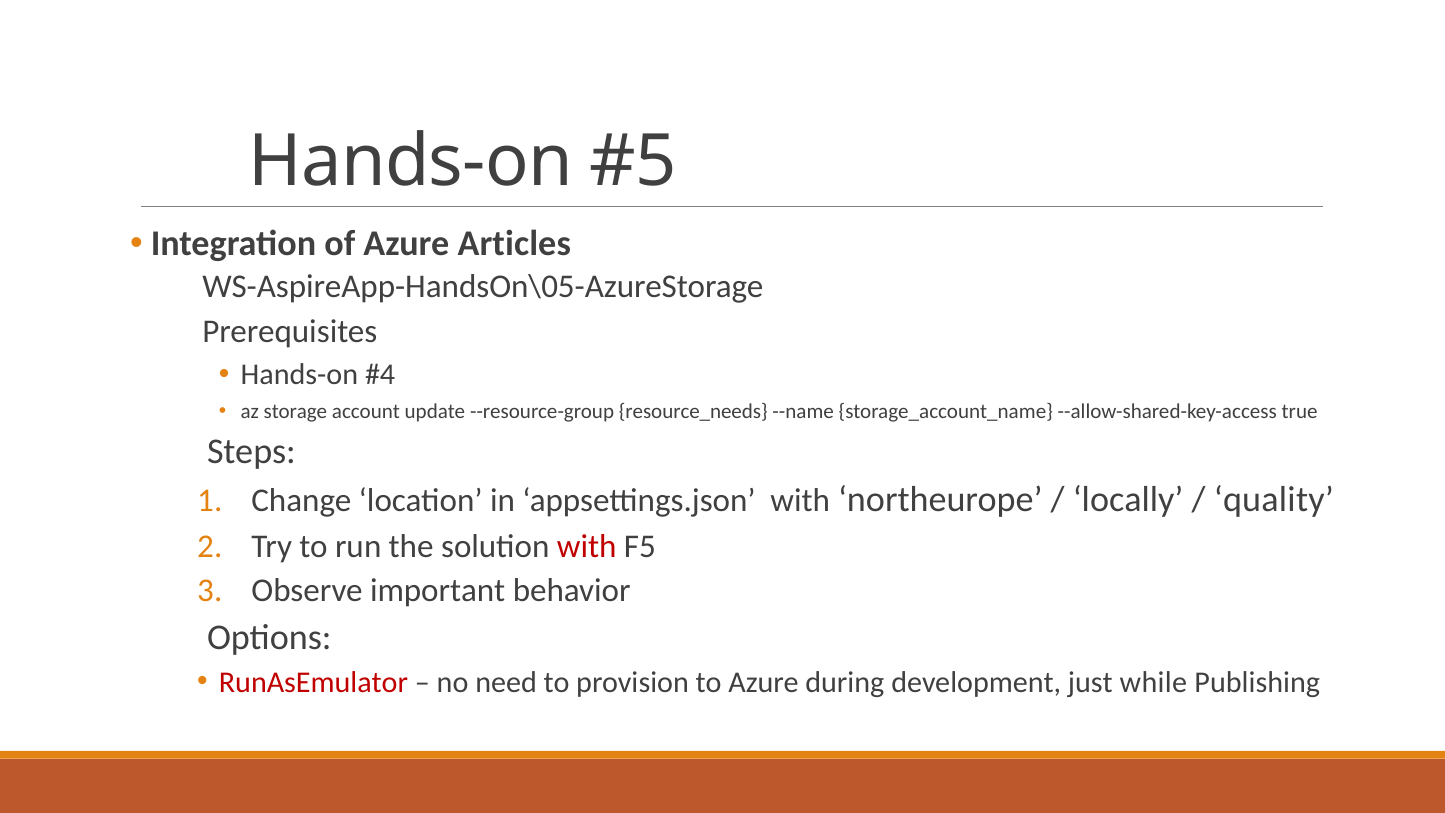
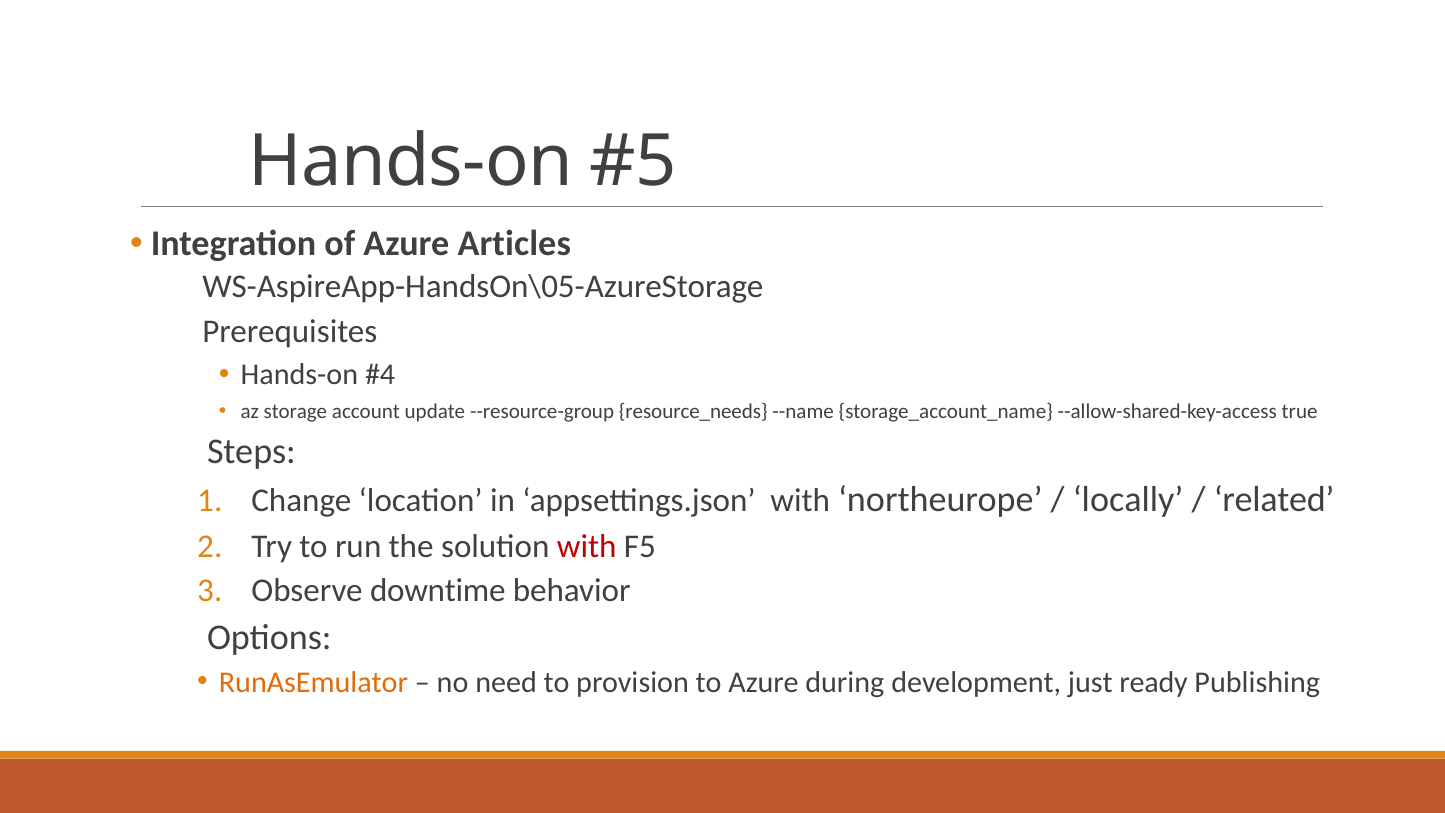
quality: quality -> related (1274, 500)
important: important -> downtime (438, 591)
RunAsEmulator colour: red -> orange (313, 682)
while: while -> ready (1154, 682)
